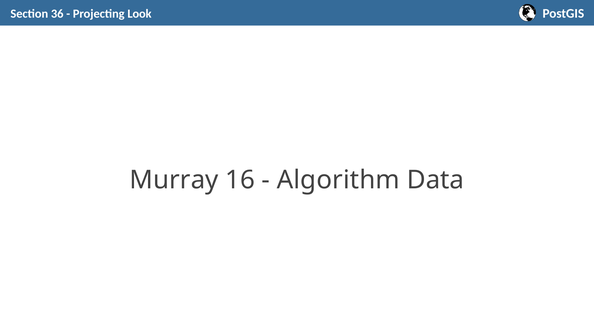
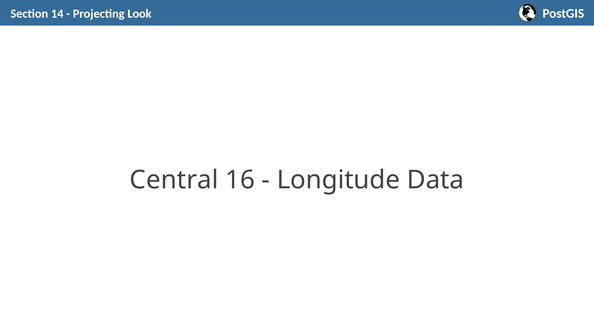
36: 36 -> 14 (57, 14)
Murray: Murray -> Central (174, 180)
Algorithm: Algorithm -> Longitude (338, 180)
